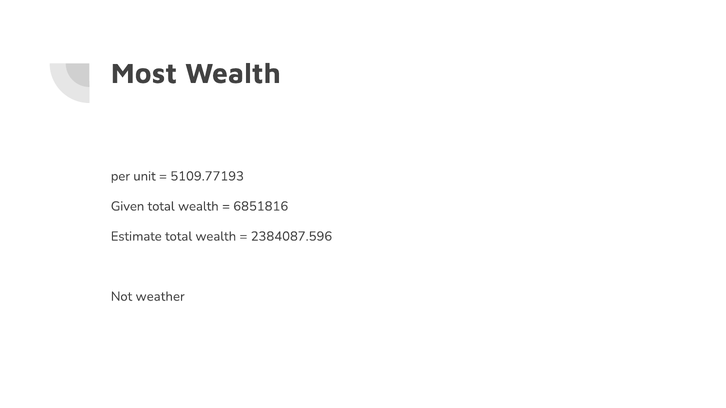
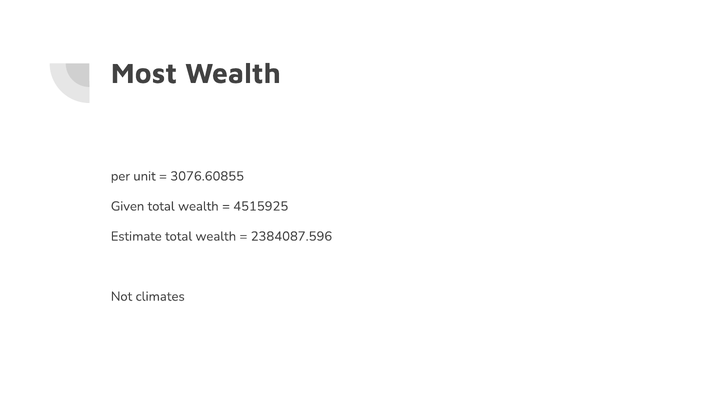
5109.77193: 5109.77193 -> 3076.60855 (207, 176)
6851816: 6851816 -> 4515925 (261, 206)
weather: weather -> climates (160, 297)
